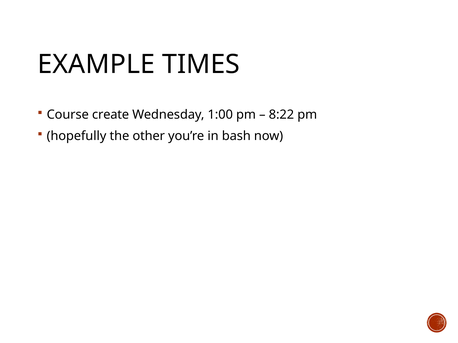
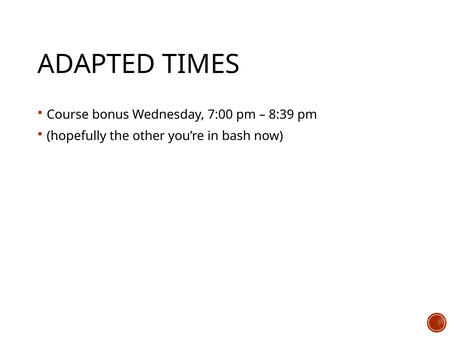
EXAMPLE: EXAMPLE -> ADAPTED (97, 64)
create: create -> bonus (111, 115)
1:00: 1:00 -> 7:00 (220, 115)
8:22: 8:22 -> 8:39 (281, 115)
